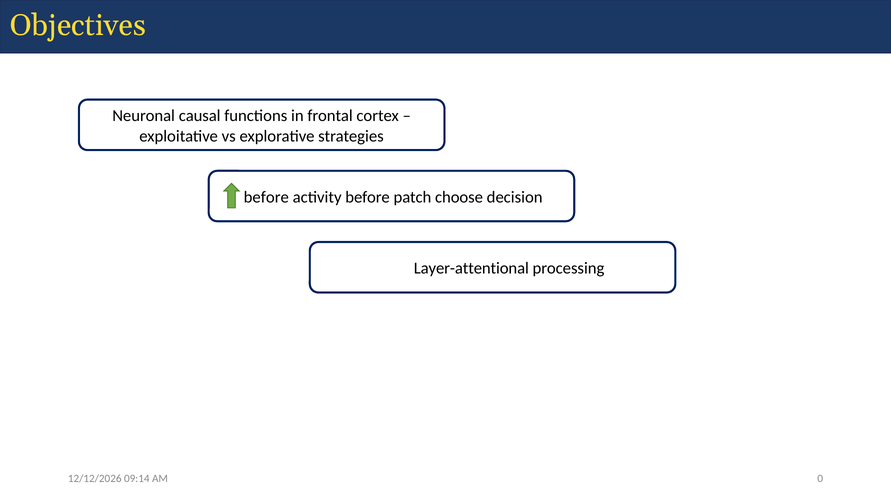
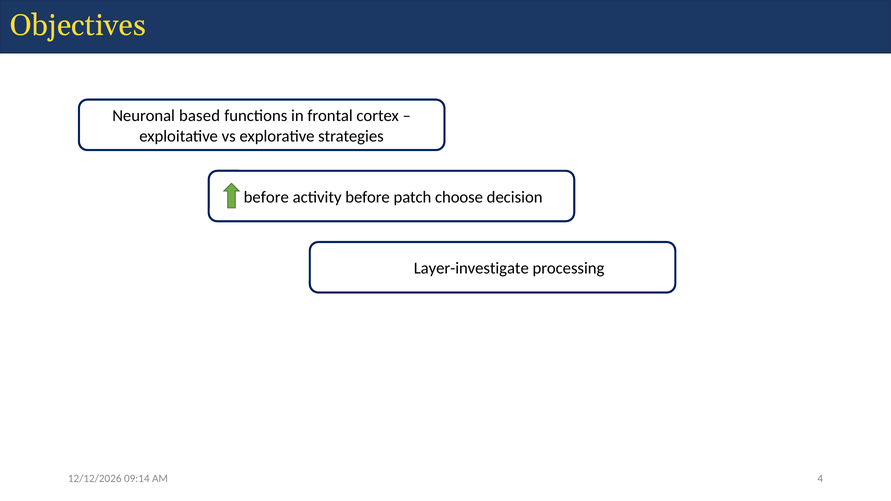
causal: causal -> based (200, 116)
Layer-attentional: Layer-attentional -> Layer-investigate (471, 268)
0: 0 -> 4 (820, 479)
